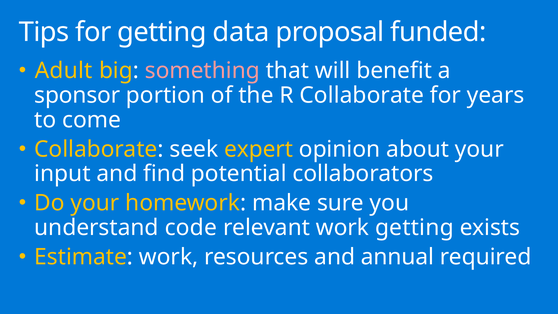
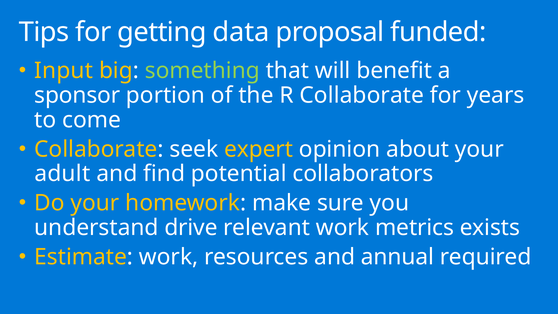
Adult: Adult -> Input (64, 71)
something colour: pink -> light green (202, 71)
input: input -> adult (62, 174)
code: code -> drive (191, 227)
work getting: getting -> metrics (415, 227)
